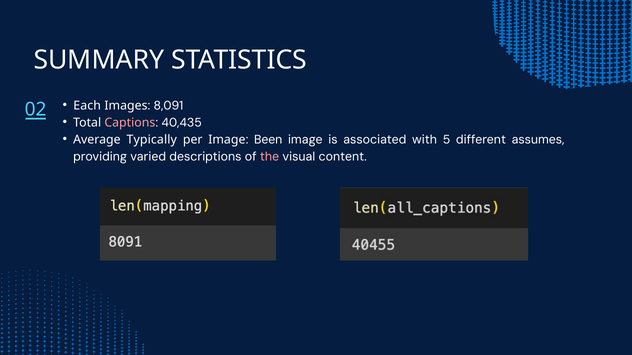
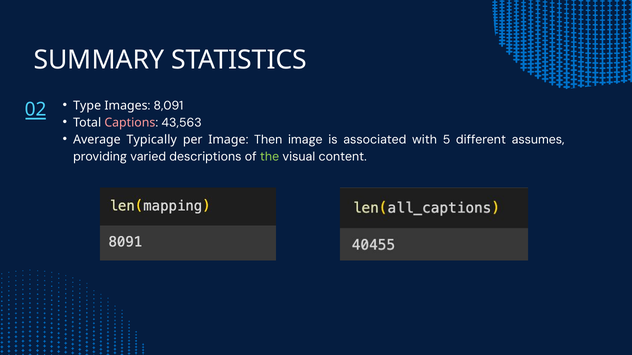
Each: Each -> Type (87, 106)
40,435: 40,435 -> 43,563 (182, 123)
Been: Been -> Then (268, 140)
the colour: pink -> light green (270, 157)
